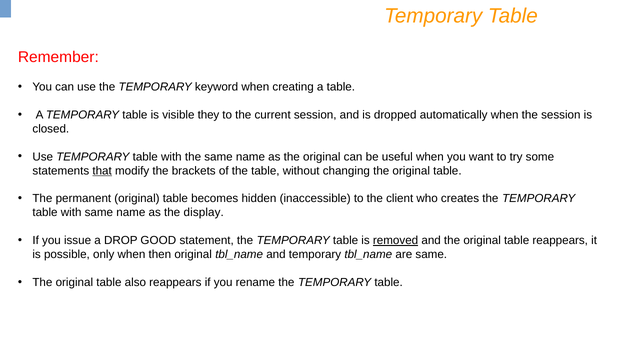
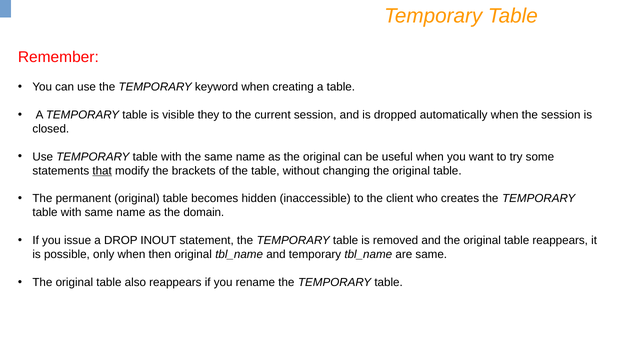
display: display -> domain (204, 212)
GOOD: GOOD -> INOUT (158, 240)
removed underline: present -> none (396, 240)
